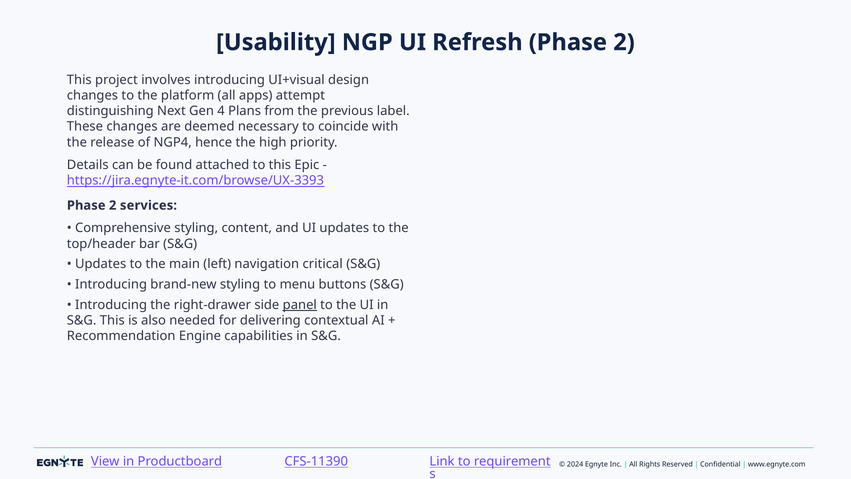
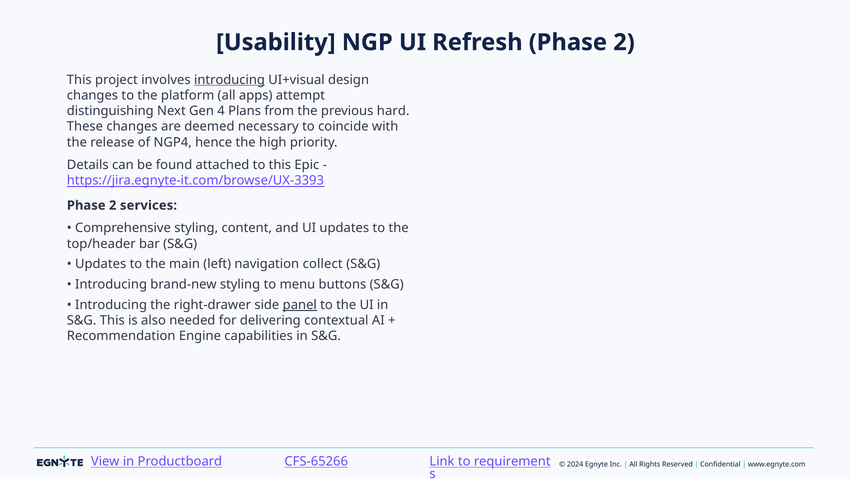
introducing underline: none -> present (230, 80)
label: label -> hard (393, 111)
critical: critical -> collect (323, 264)
CFS-11390: CFS-11390 -> CFS-65266 (316, 461)
